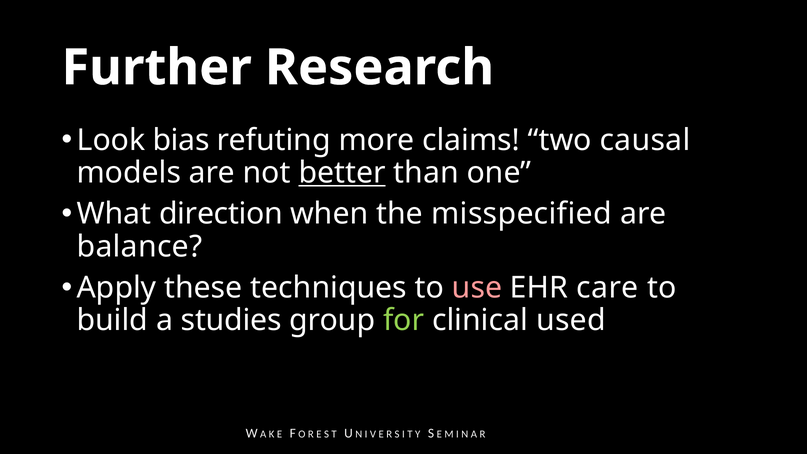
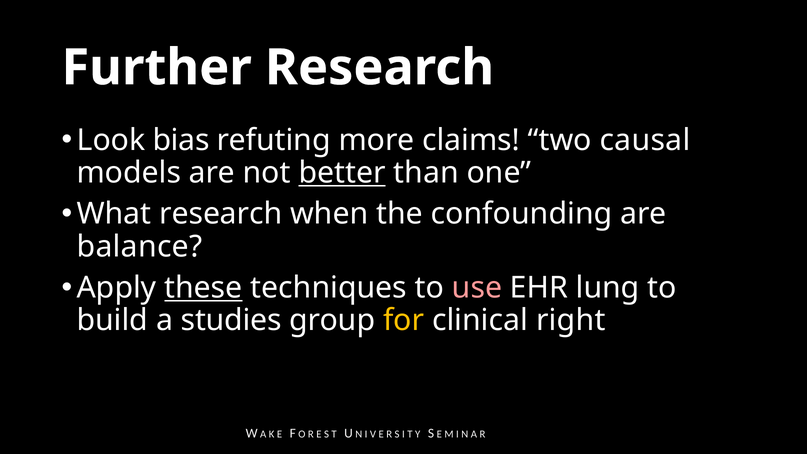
What direction: direction -> research (221, 214)
misspecified: misspecified -> confounding (522, 214)
these underline: none -> present (203, 288)
care: care -> lung (608, 288)
for colour: light green -> yellow (404, 320)
used: used -> right (571, 320)
